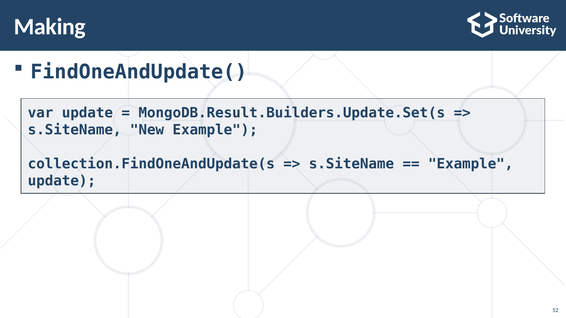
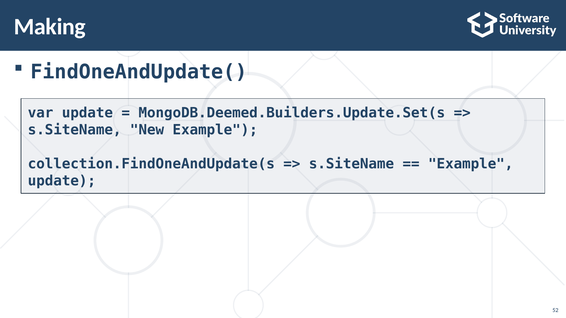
MongoDB.Result.Builders.Update.Set(s: MongoDB.Result.Builders.Update.Set(s -> MongoDB.Deemed.Builders.Update.Set(s (292, 113)
